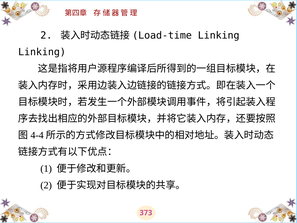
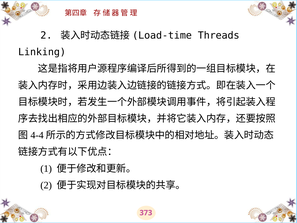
Linking: Linking -> Threads (219, 35)
